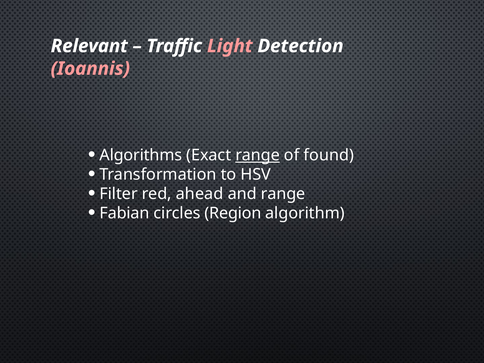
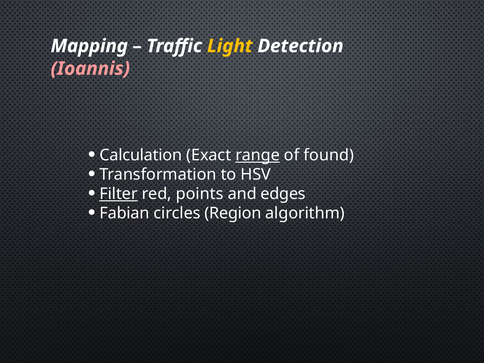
Relevant: Relevant -> Mapping (89, 46)
Light colour: pink -> yellow (230, 46)
Algorithms: Algorithms -> Calculation (141, 155)
Filter underline: none -> present (119, 194)
ahead: ahead -> points (200, 194)
and range: range -> edges (283, 194)
